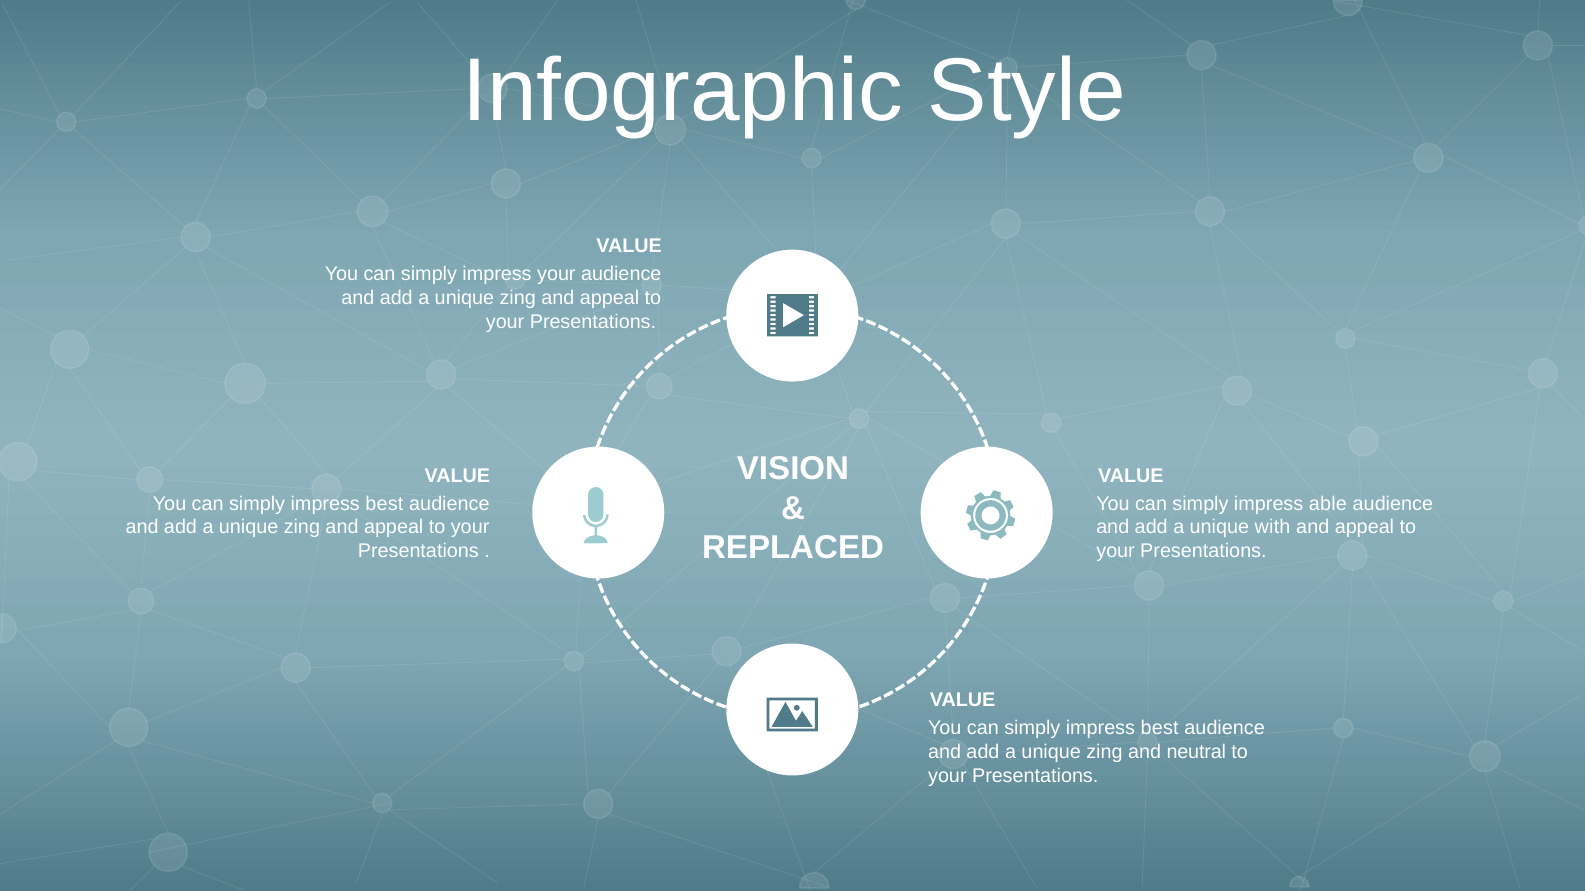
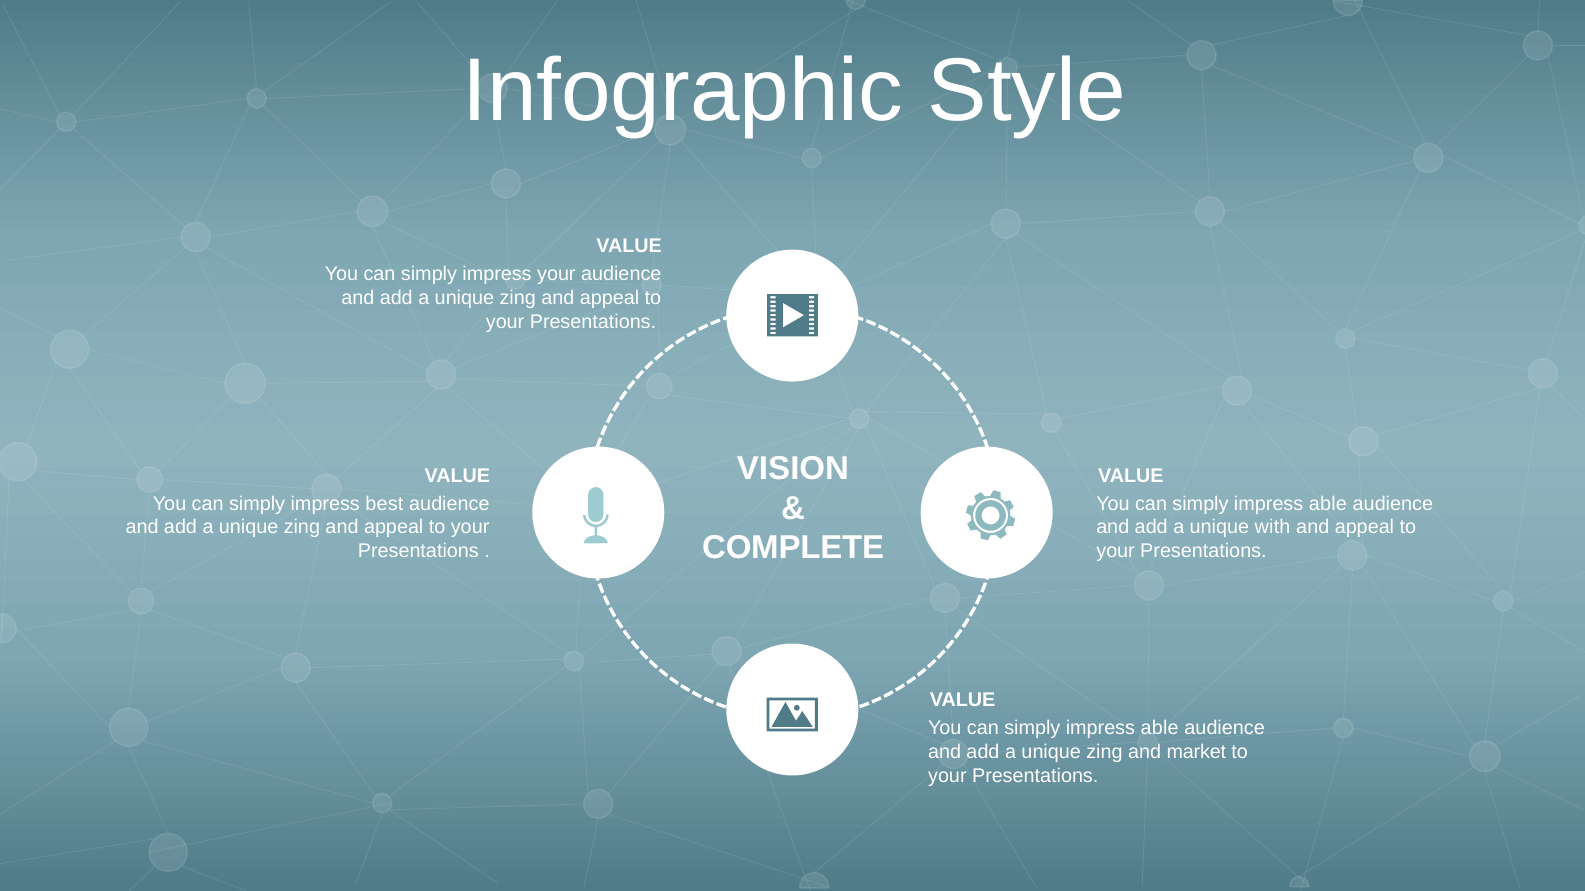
REPLACED: REPLACED -> COMPLETE (793, 548)
best: best -> able (1160, 729)
neutral: neutral -> market (1196, 753)
